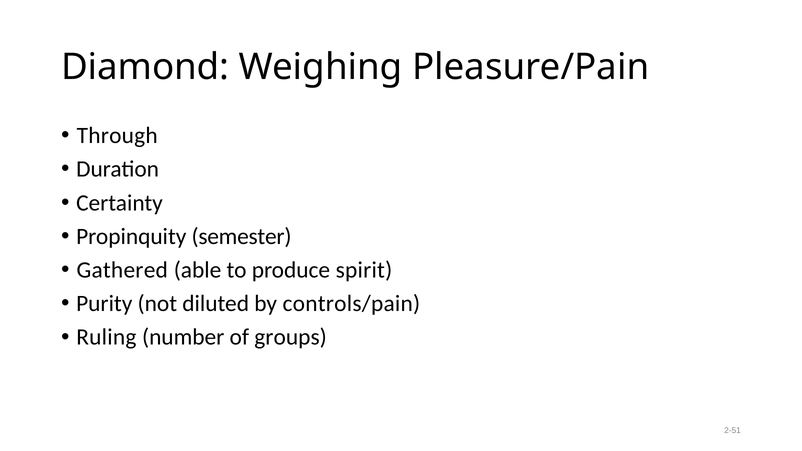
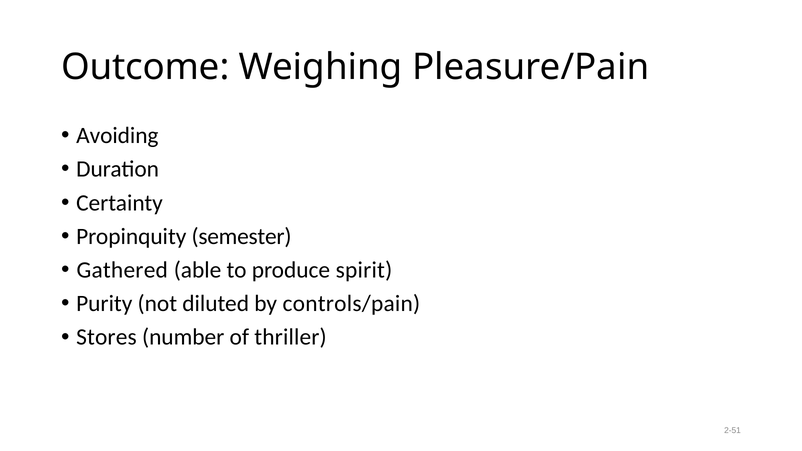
Diamond: Diamond -> Outcome (145, 67)
Through: Through -> Avoiding (117, 136)
Ruling: Ruling -> Stores (106, 337)
groups: groups -> thriller (291, 337)
